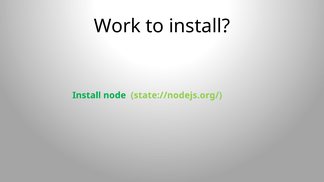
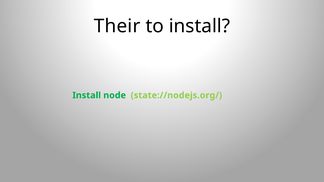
Work: Work -> Their (117, 26)
